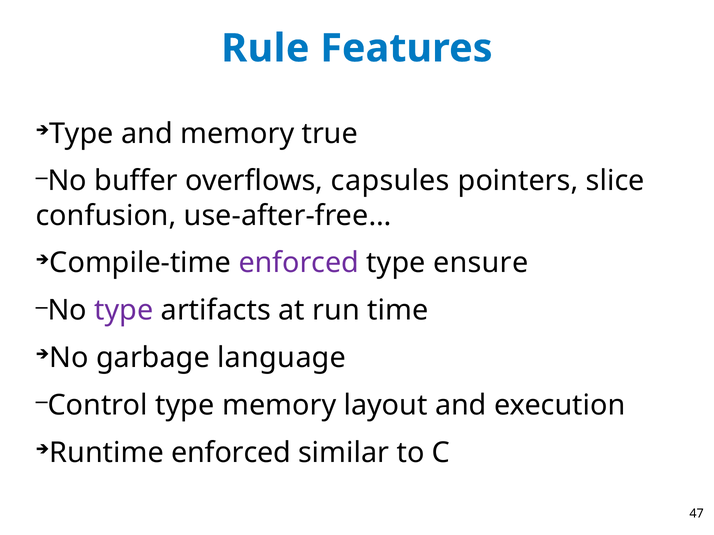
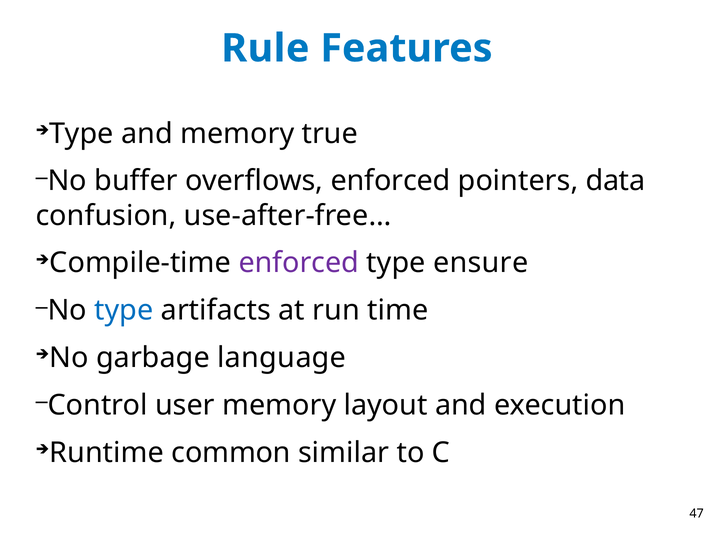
overflows capsules: capsules -> enforced (391, 181)
slice: slice -> data (615, 181)
type colour: purple -> blue (124, 311)
Control type: type -> user (185, 406)
enforced: enforced -> common (231, 453)
